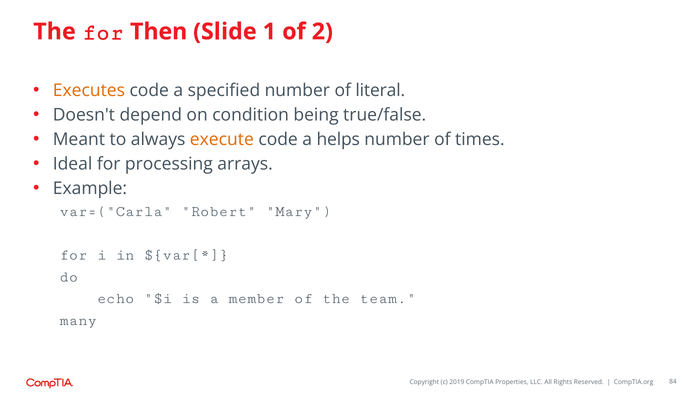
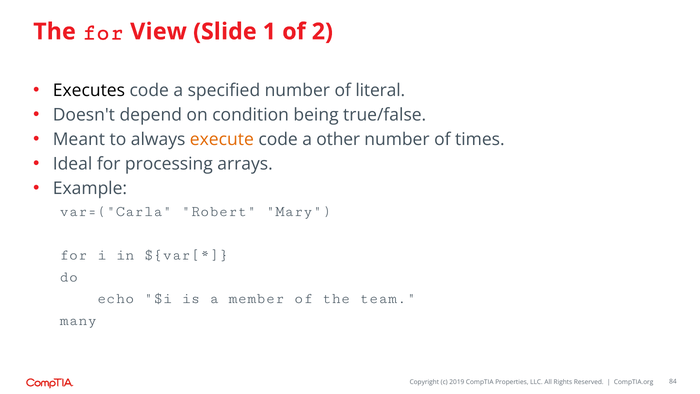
Then: Then -> View (158, 32)
Executes colour: orange -> black (89, 90)
helps: helps -> other (338, 139)
